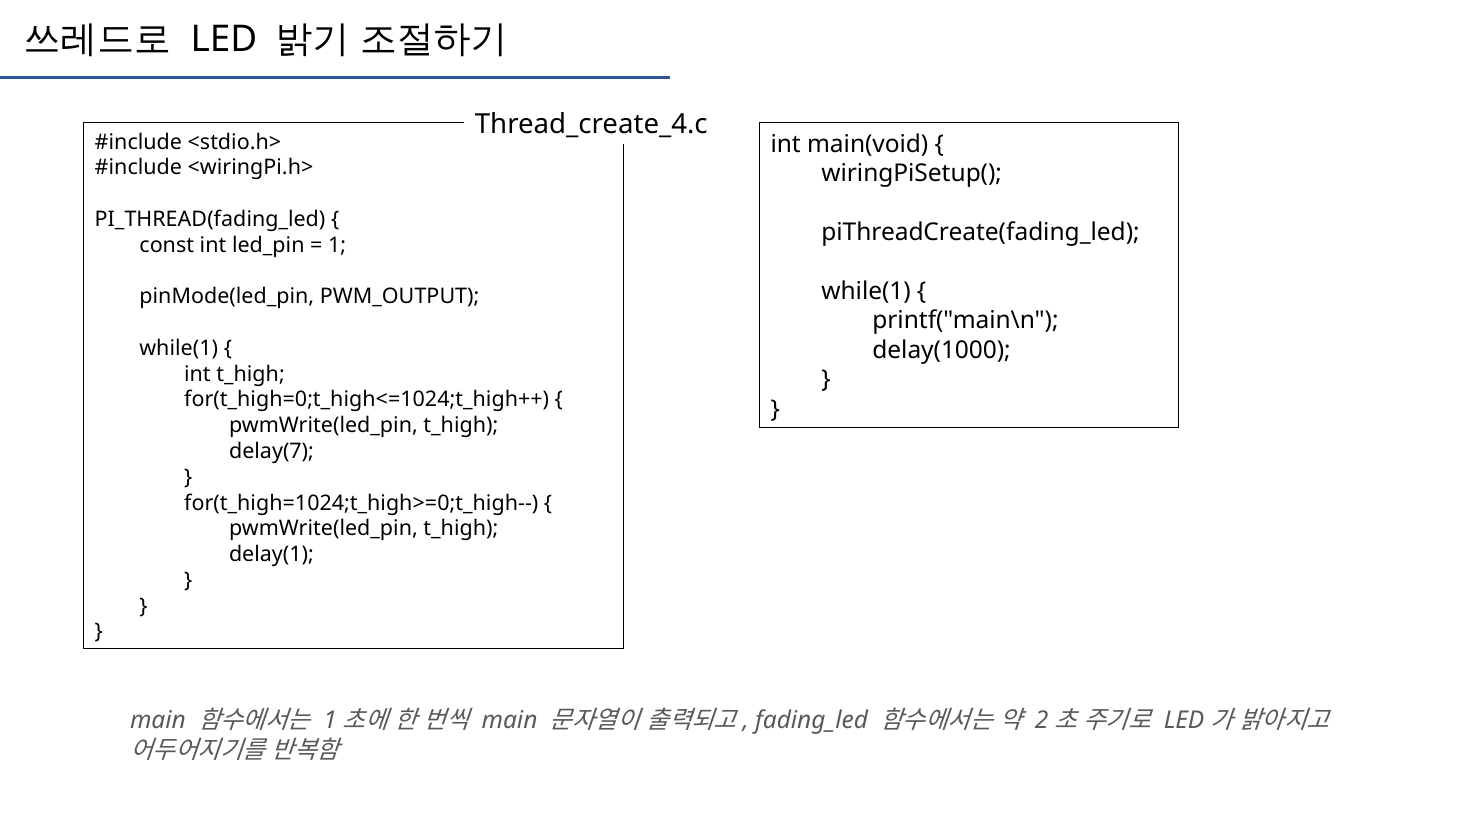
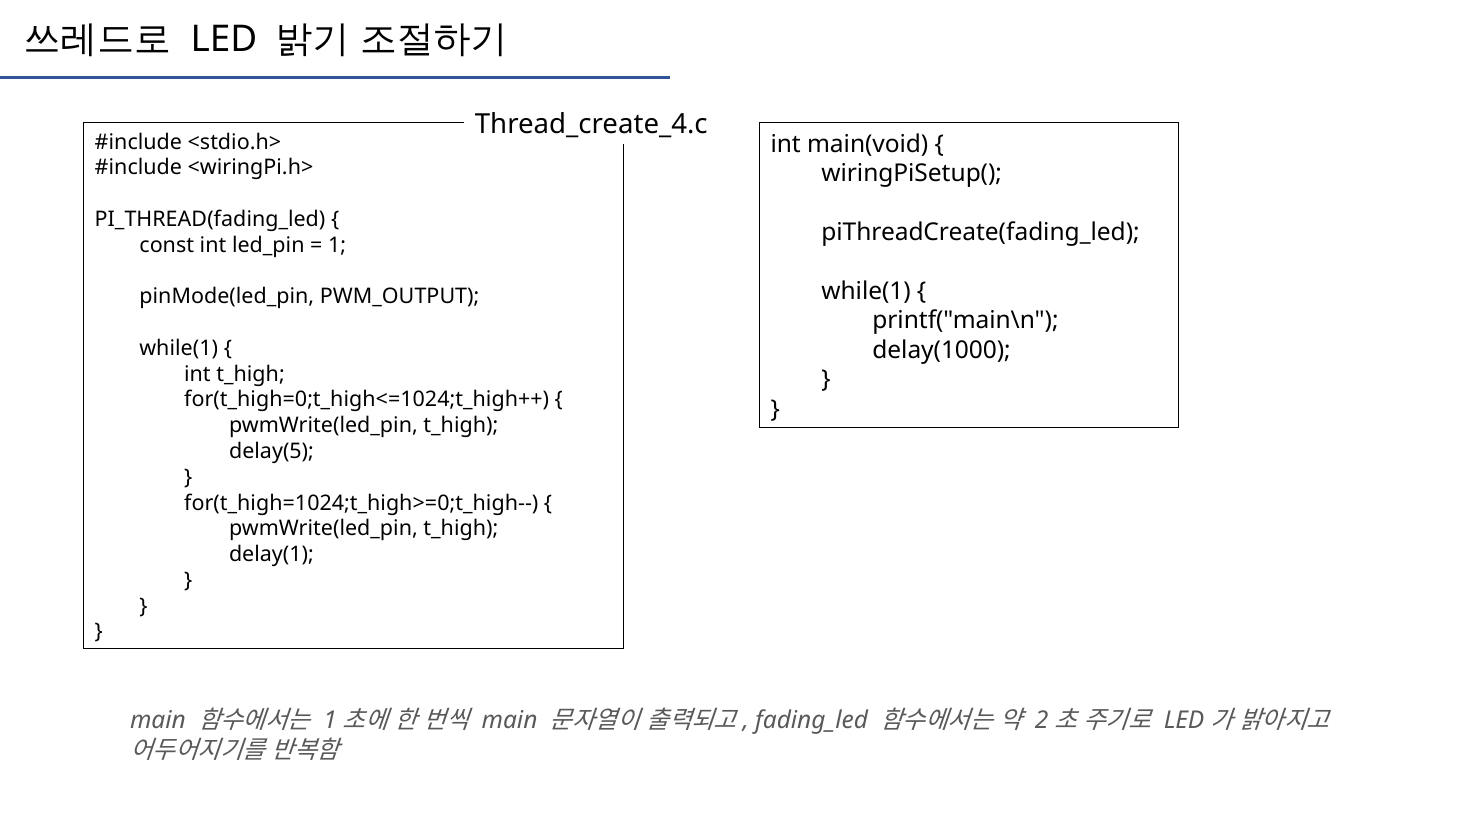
delay(7: delay(7 -> delay(5 (272, 452)
